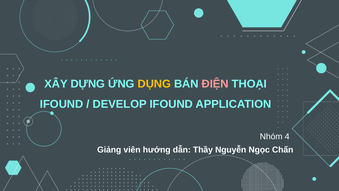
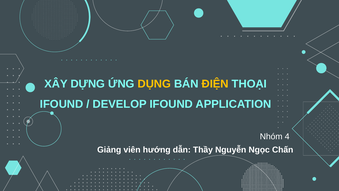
ĐIỆN colour: pink -> yellow (215, 84)
